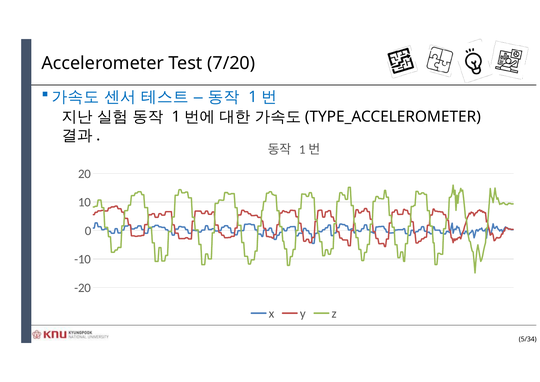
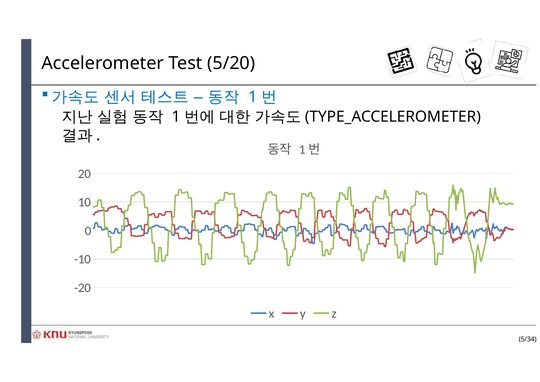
7/20: 7/20 -> 5/20 (231, 63)
